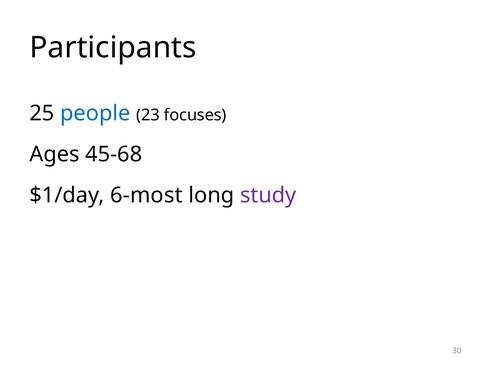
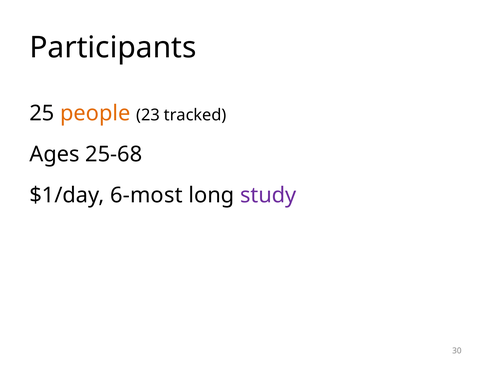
people colour: blue -> orange (95, 113)
focuses: focuses -> tracked (195, 115)
45-68: 45-68 -> 25-68 (114, 154)
